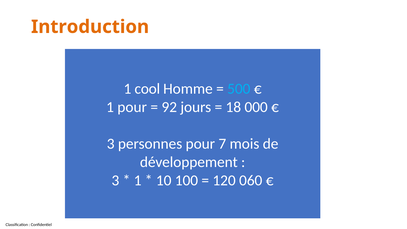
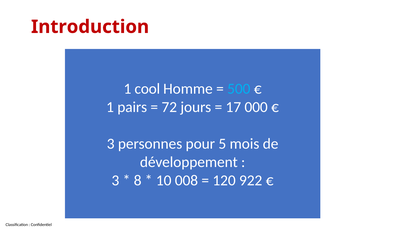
Introduction colour: orange -> red (90, 27)
1 pour: pour -> pairs (132, 107)
92: 92 -> 72 (169, 107)
18: 18 -> 17 (233, 107)
7: 7 -> 5 (222, 144)
1: 1 -> 8 (138, 180)
100: 100 -> 008 (186, 180)
060: 060 -> 922 (251, 180)
